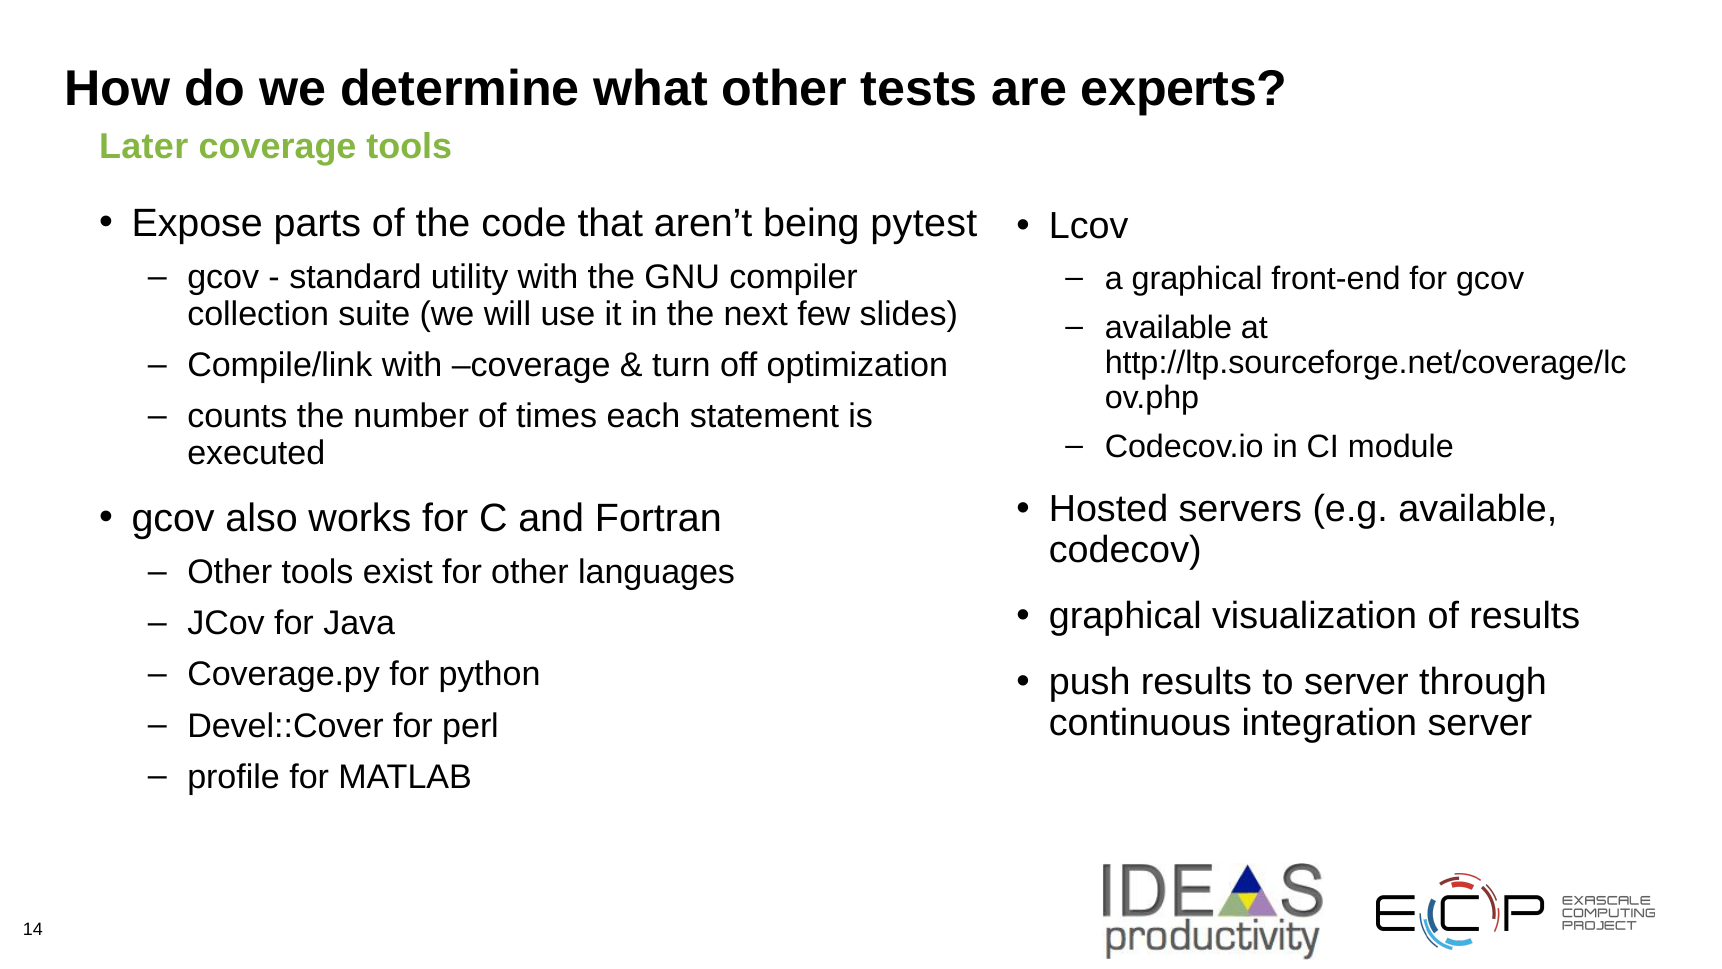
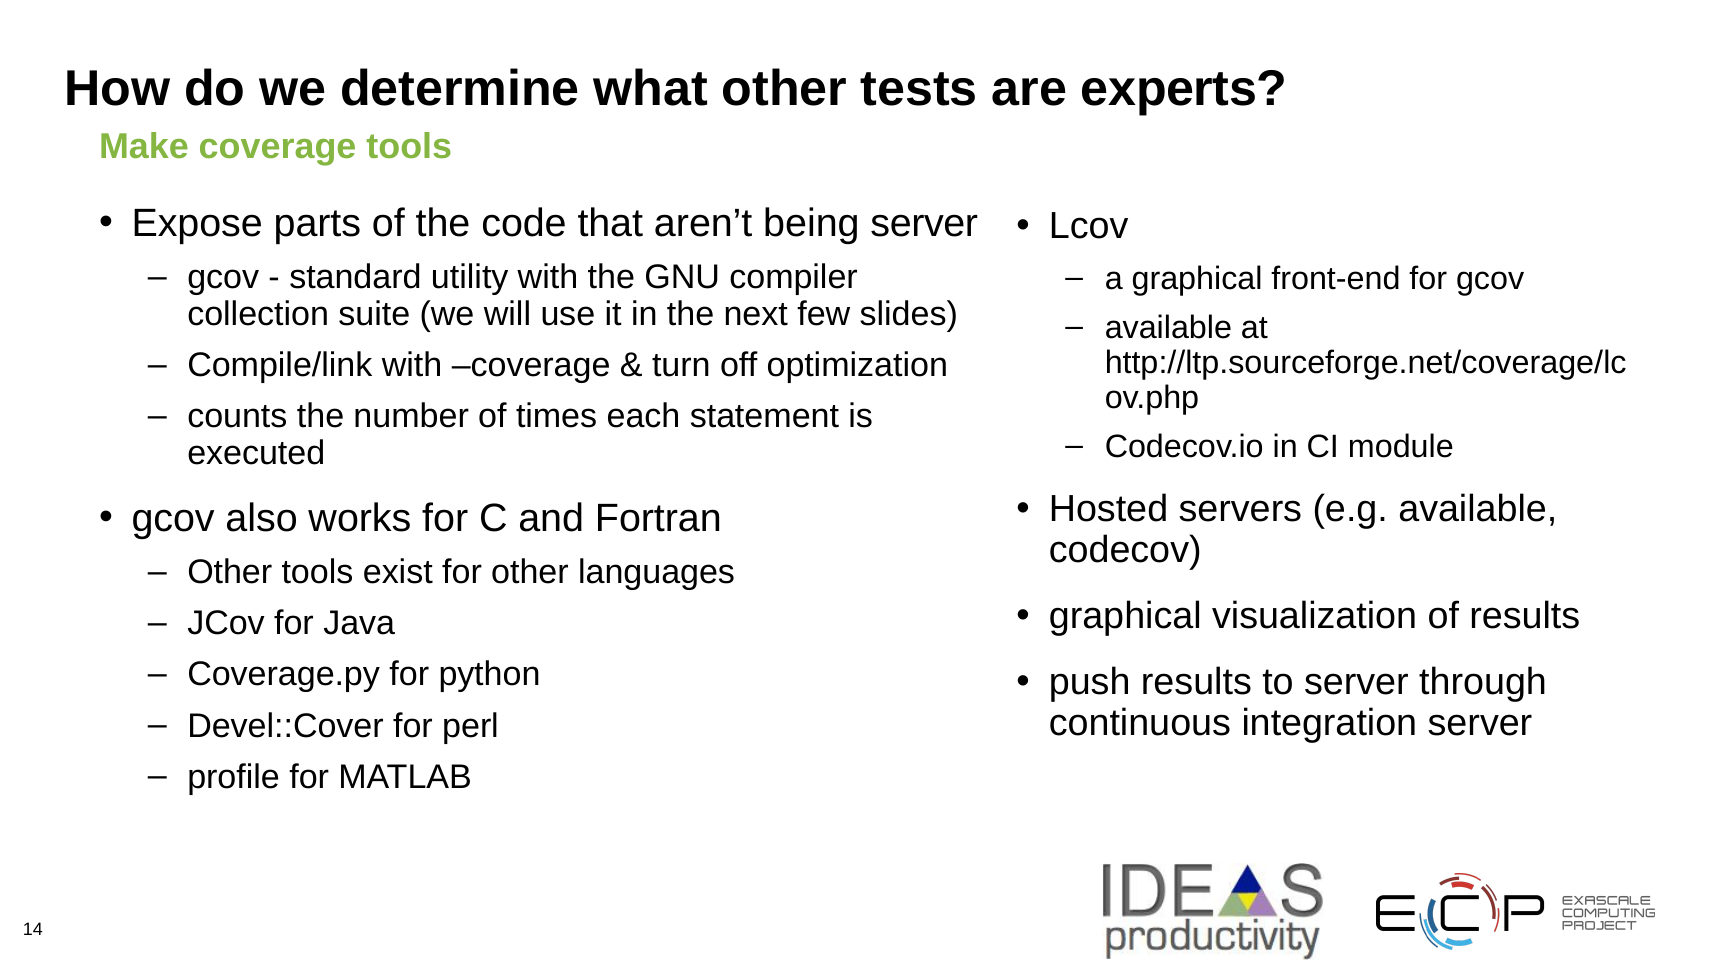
Later: Later -> Make (144, 146)
being pytest: pytest -> server (924, 223)
